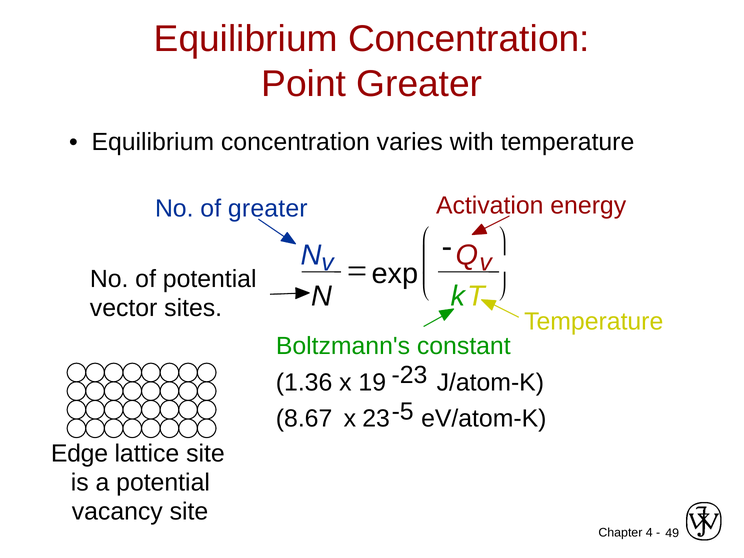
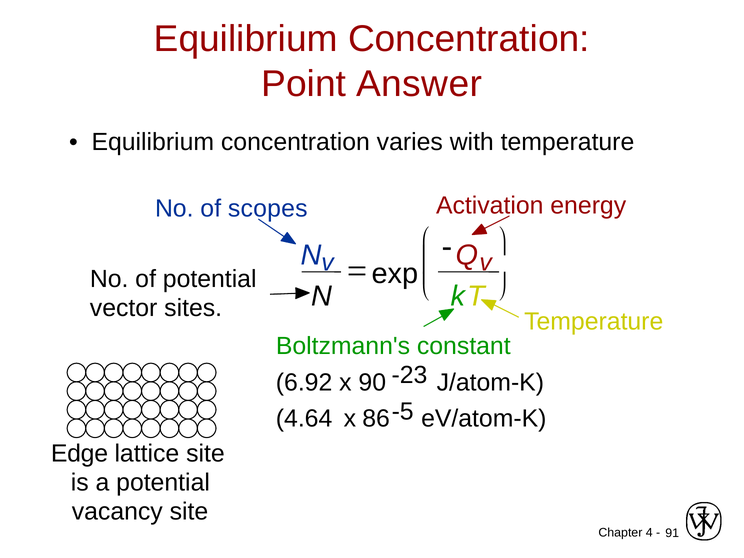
Point Greater: Greater -> Answer (419, 84)
of greater: greater -> scopes (268, 209)
1.36: 1.36 -> 6.92 (304, 382)
19: 19 -> 90 (372, 382)
8.67: 8.67 -> 4.64 (304, 419)
23: 23 -> 86 (376, 419)
49: 49 -> 91 (672, 533)
